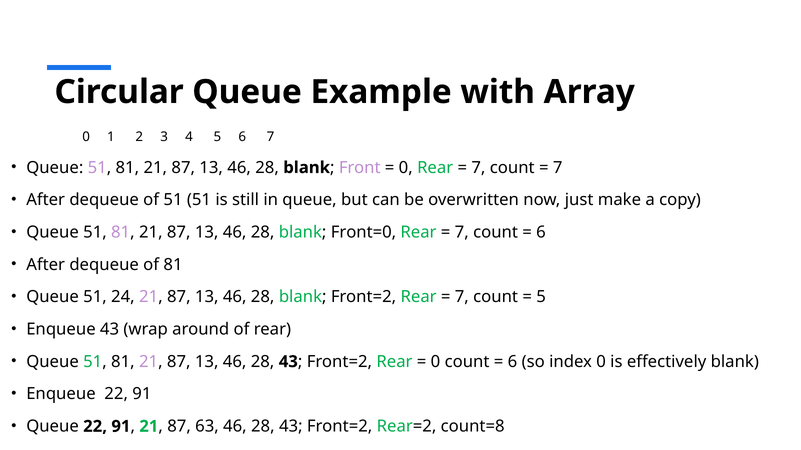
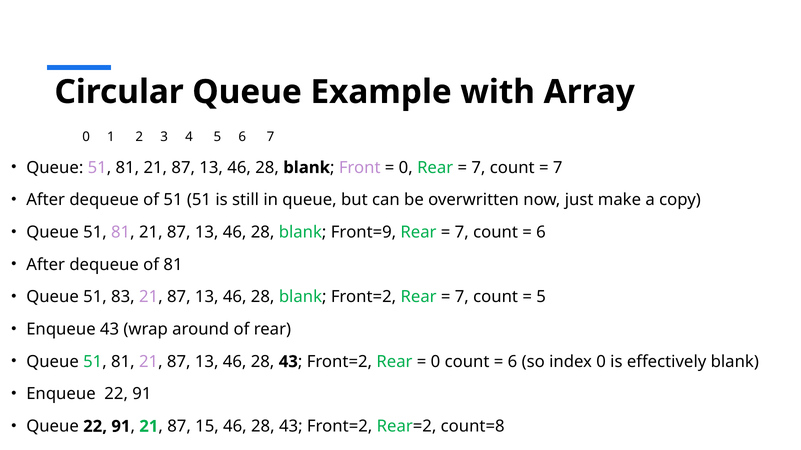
Front=0: Front=0 -> Front=9 (363, 233)
24: 24 -> 83 (123, 297)
63: 63 -> 15 (207, 427)
